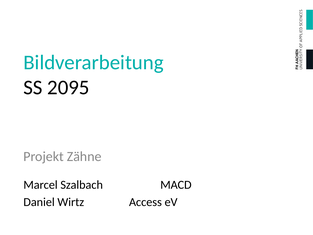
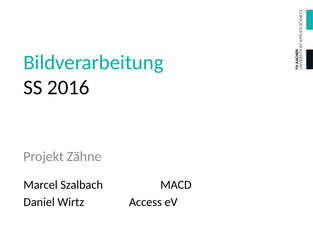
2095: 2095 -> 2016 (68, 87)
